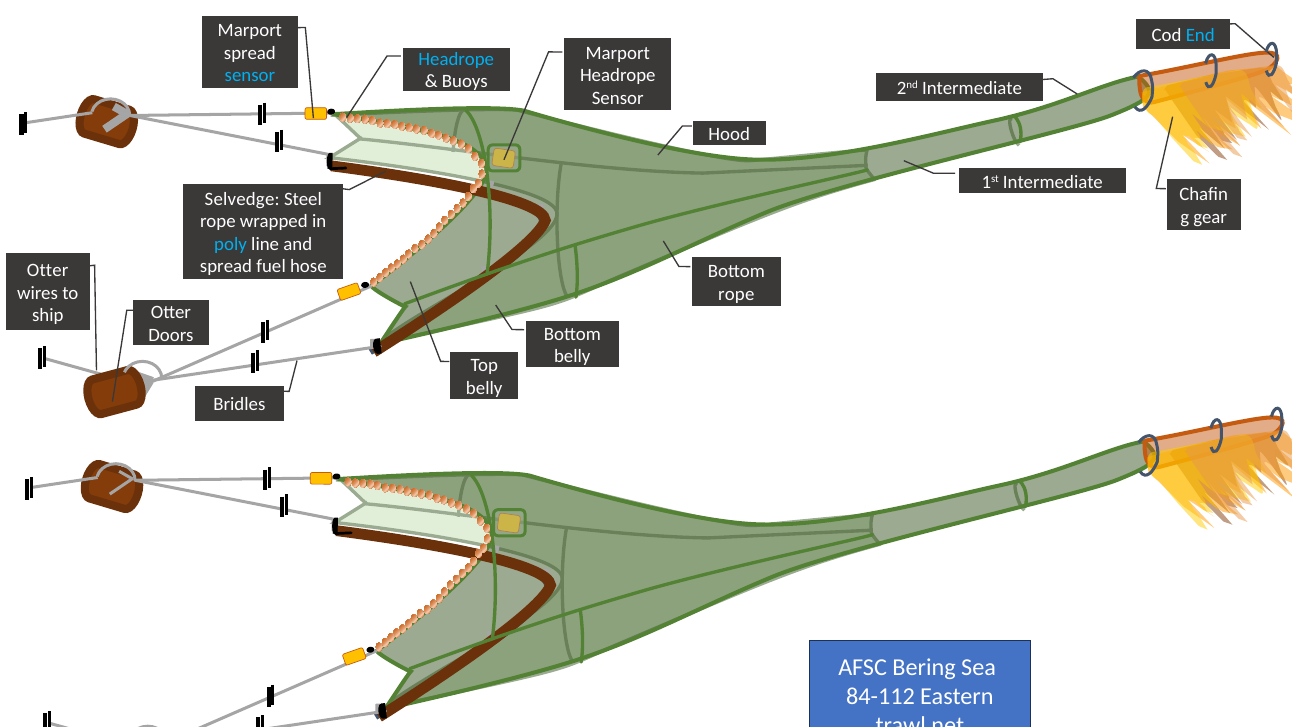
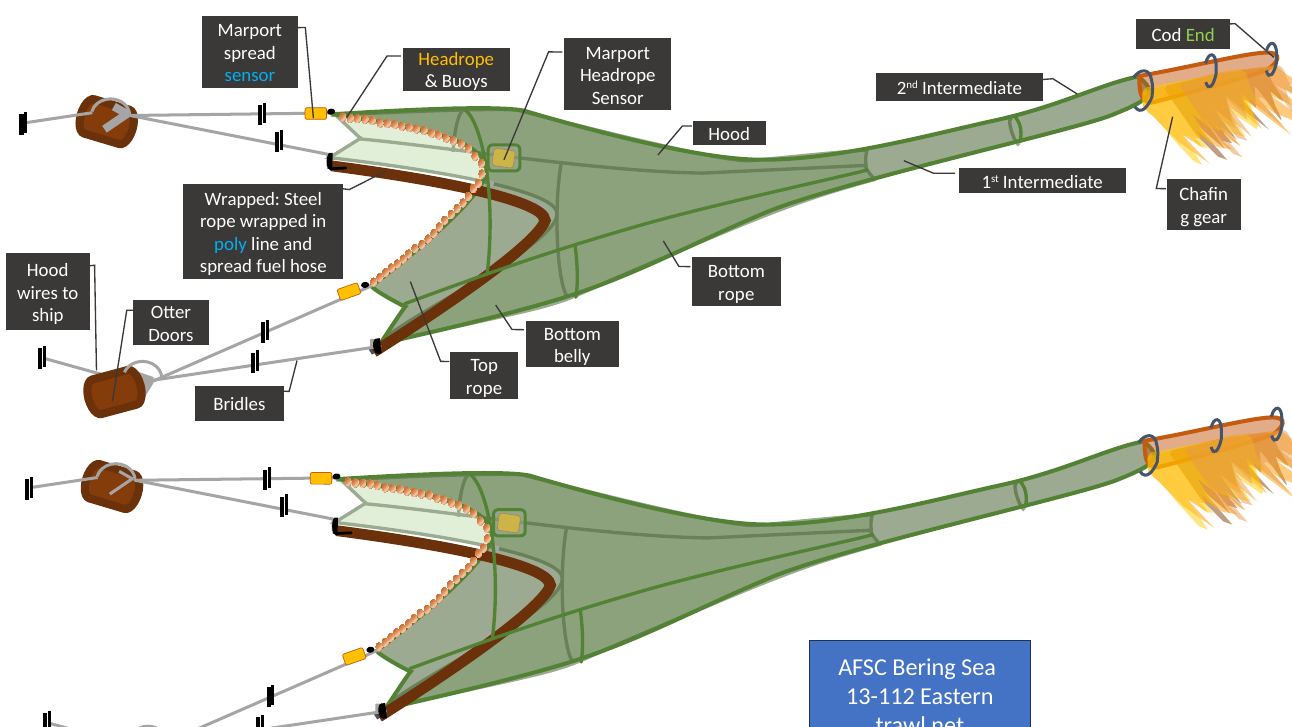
End colour: light blue -> light green (1200, 35)
Headrope colour: light blue -> yellow (456, 59)
Selvedge: Selvedge -> Wrapped (242, 199)
Otter: Otter -> Hood (48, 270)
belly: belly -> rope (484, 388)
84-112: 84-112 -> 13-112 (881, 697)
